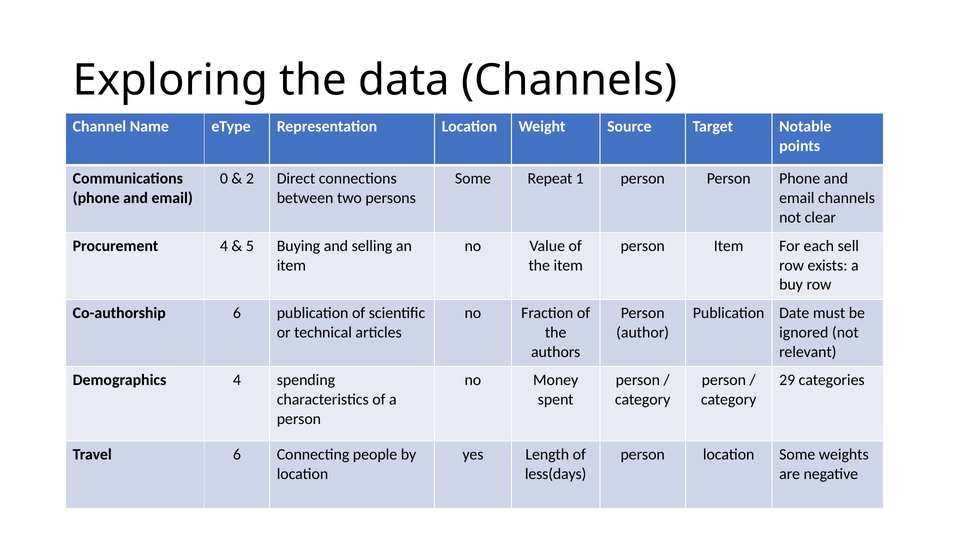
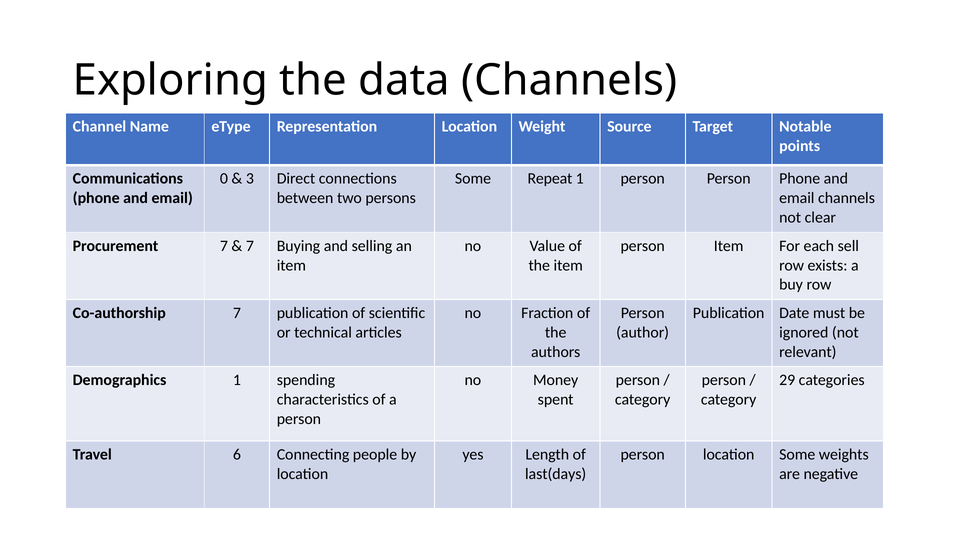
2: 2 -> 3 (250, 179)
Procurement 4: 4 -> 7 (224, 246)
5: 5 -> 7 (250, 246)
Co-authorship 6: 6 -> 7 (237, 313)
Demographics 4: 4 -> 1 (237, 380)
less(days: less(days -> last(days (556, 474)
